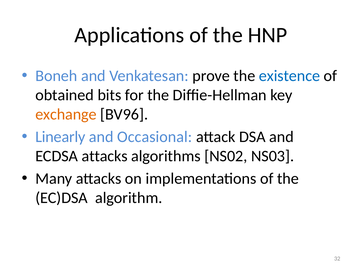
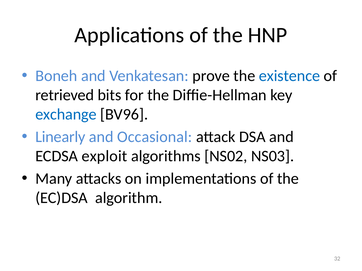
obtained: obtained -> retrieved (65, 95)
exchange colour: orange -> blue (66, 115)
ECDSA attacks: attacks -> exploit (104, 156)
